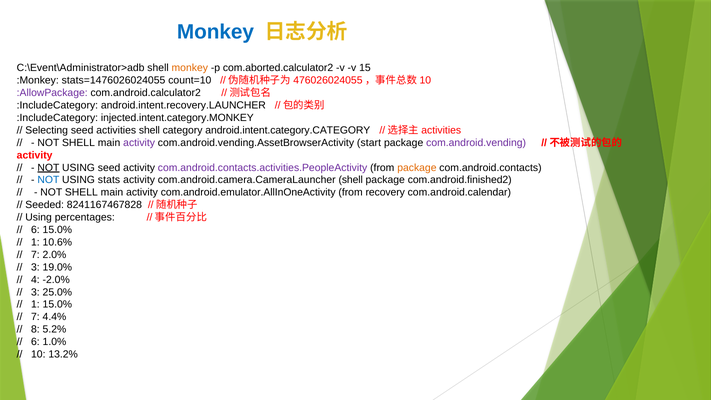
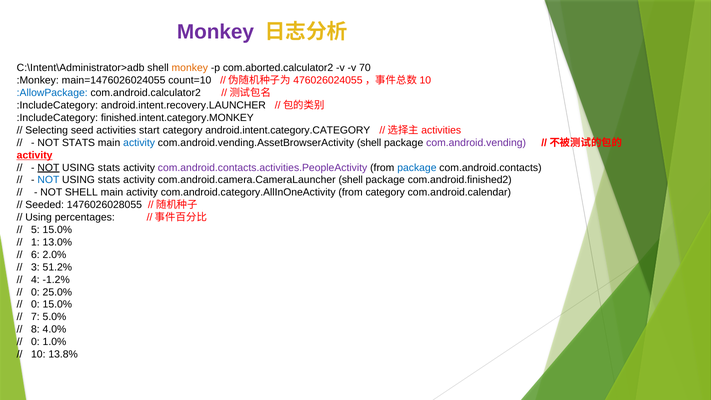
Monkey colour: blue -> purple (215, 32)
C:\Event\Administrator>adb: C:\Event\Administrator>adb -> C:\Intent\Administrator>adb (81, 68)
15: 15 -> 70 (365, 68)
stats=1476026024055: stats=1476026024055 -> main=1476026024055 (114, 80)
:AllowPackage colour: purple -> blue (52, 93)
injected.intent.category.MONKEY: injected.intent.category.MONKEY -> finished.intent.category.MONKEY (177, 118)
activities shell: shell -> start (149, 130)
SHELL: SHELL -> STATS (79, 143)
activity colour: purple -> blue (139, 143)
com.android.vending.AssetBrowserActivity start: start -> shell (369, 143)
activity underline: none -> present (35, 155)
seed: seed -> stats (109, 168)
package colour: orange -> blue (417, 168)
com.android.emulator.AllInOneActivity: com.android.emulator.AllInOneActivity -> com.android.category.AllInOneActivity (248, 192)
from recovery: recovery -> category (385, 192)
8241167467828: 8241167467828 -> 1476026028055 (104, 205)
6: 6 -> 5 (35, 230)
10.6%: 10.6% -> 13.0% (57, 242)
7: 7 -> 6 (35, 255)
19.0%: 19.0% -> 51.2% (57, 267)
-2.0%: -2.0% -> -1.2% (56, 280)
3: 3 -> 0 (35, 292)
1: 1 -> 0 (35, 304)
4.4%: 4.4% -> 5.0% (54, 317)
5.2%: 5.2% -> 4.0% (54, 329)
6: 6 -> 0 (35, 342)
13.2%: 13.2% -> 13.8% (63, 354)
